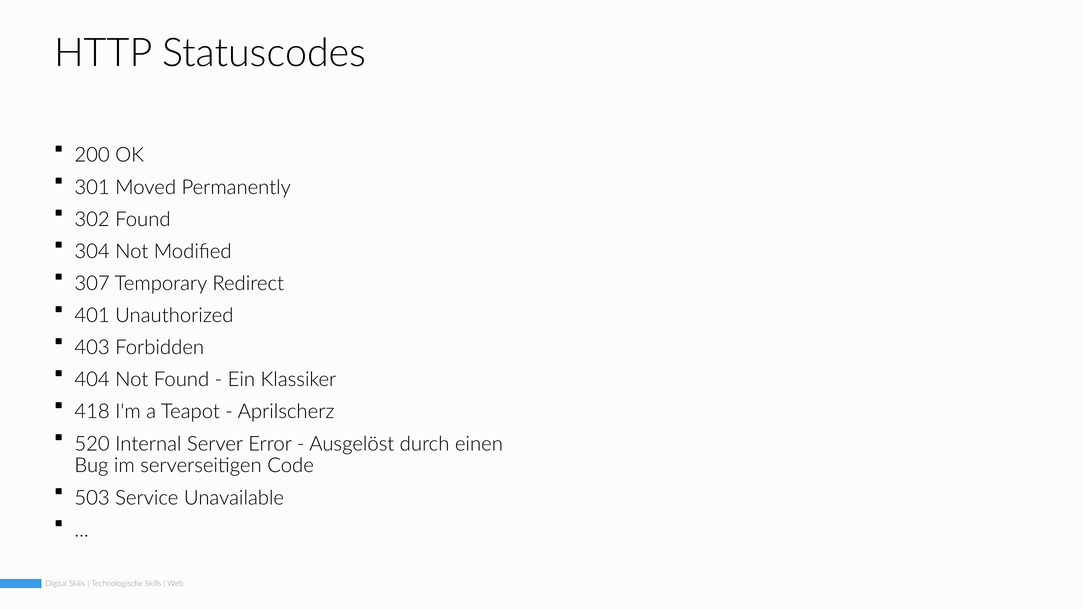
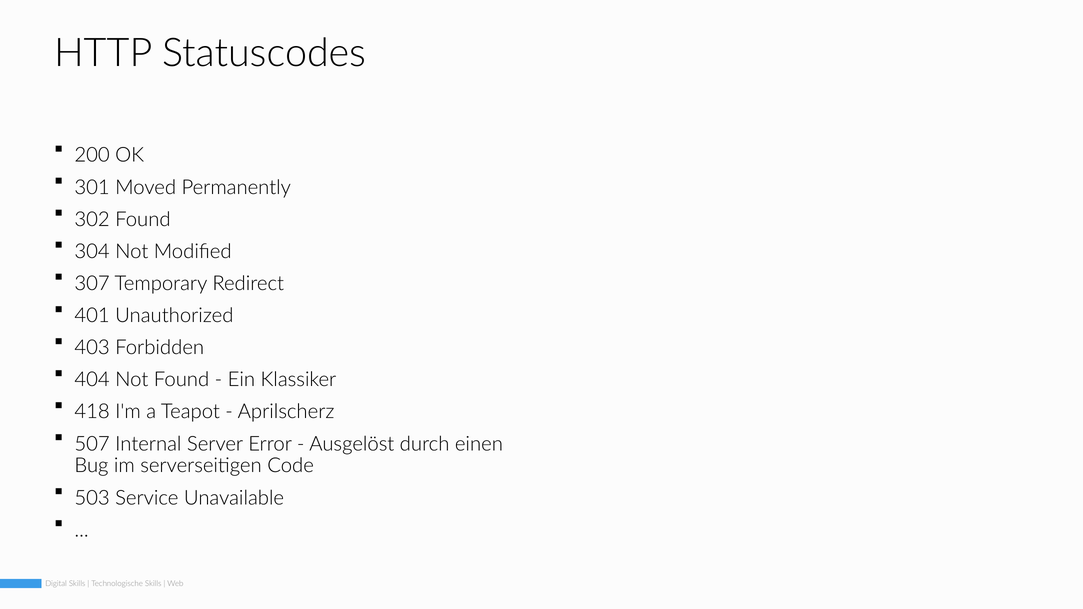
520: 520 -> 507 (92, 444)
